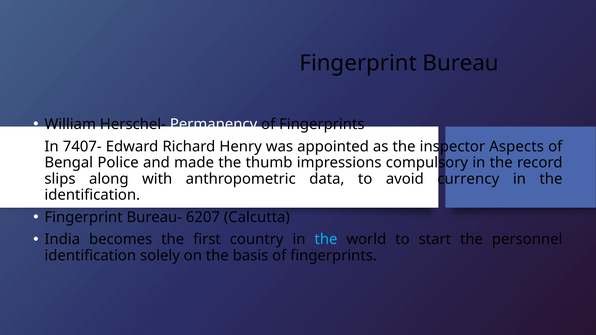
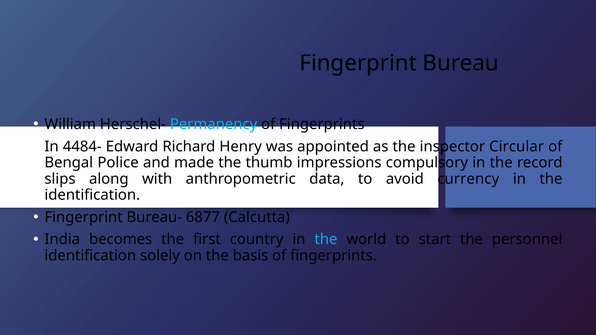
Permanency colour: white -> light blue (214, 124)
7407-: 7407- -> 4484- (82, 147)
Aspects: Aspects -> Circular (517, 147)
6207: 6207 -> 6877 (203, 217)
